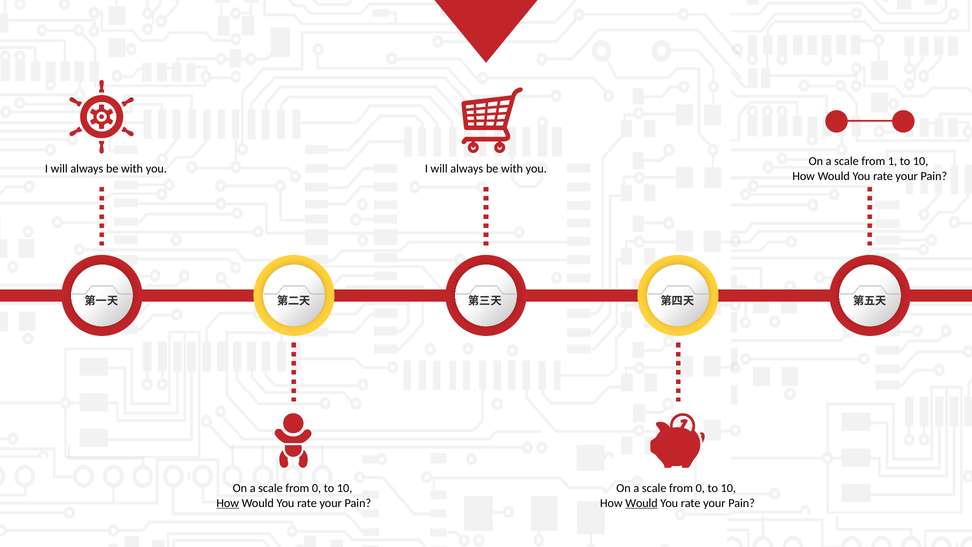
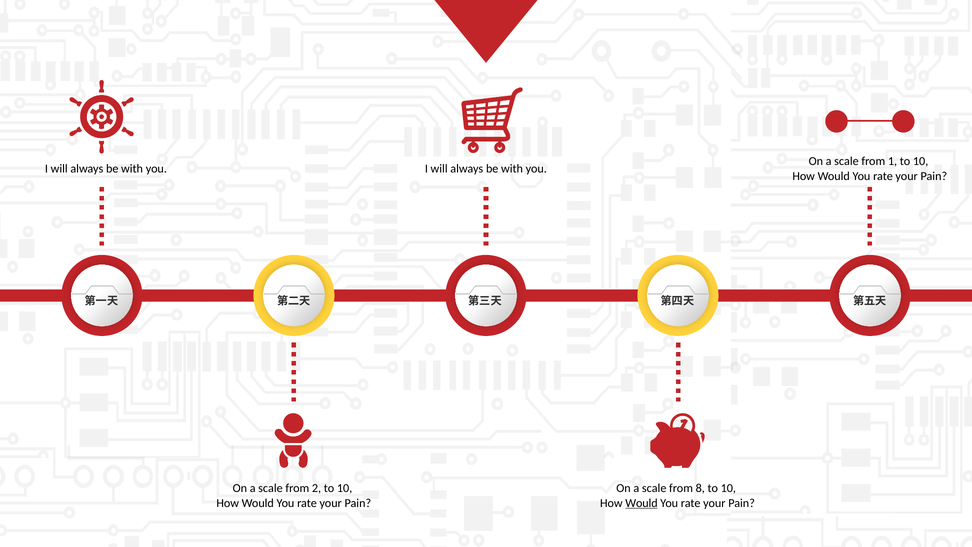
0: 0 -> 2 (317, 488)
0: 0 -> 8 (700, 488)
How underline: present -> none (228, 503)
